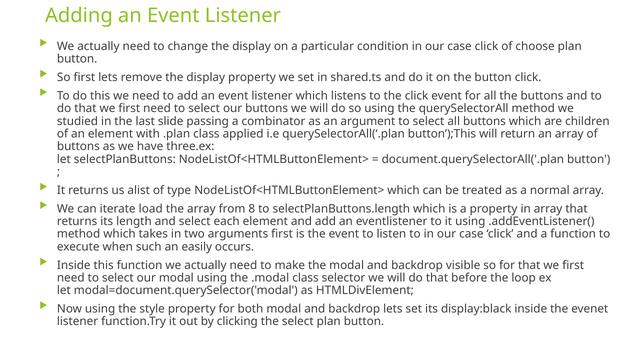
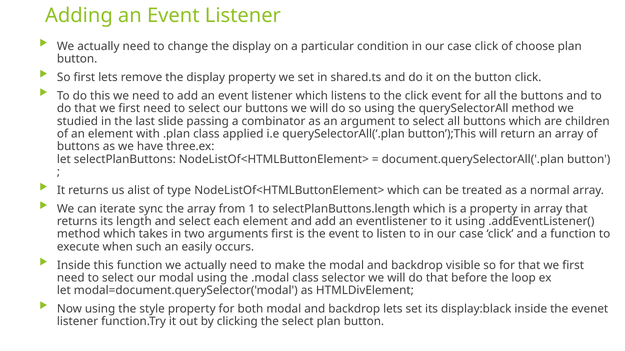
load: load -> sync (151, 209)
8: 8 -> 1 (252, 209)
